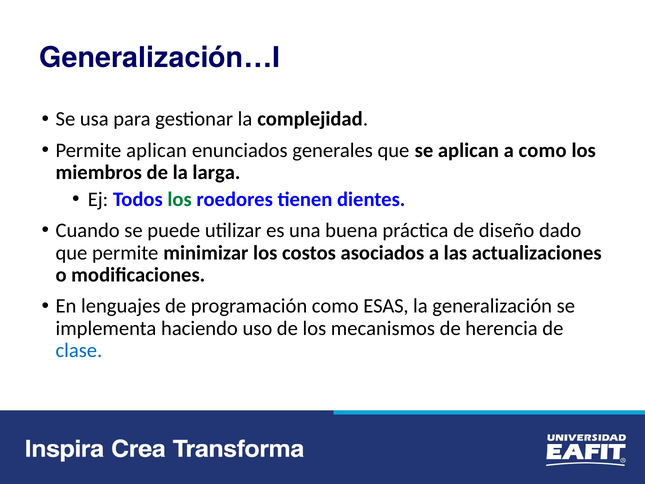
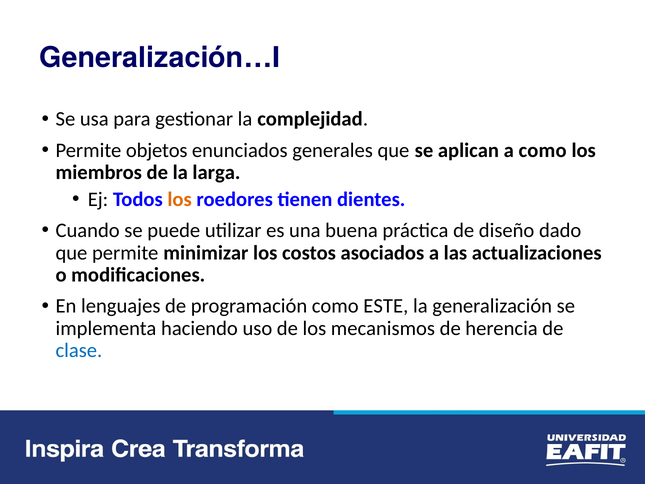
Permite aplican: aplican -> objetos (157, 150)
los colour: green -> orange (180, 199)
ESAS: ESAS -> ESTE (386, 306)
